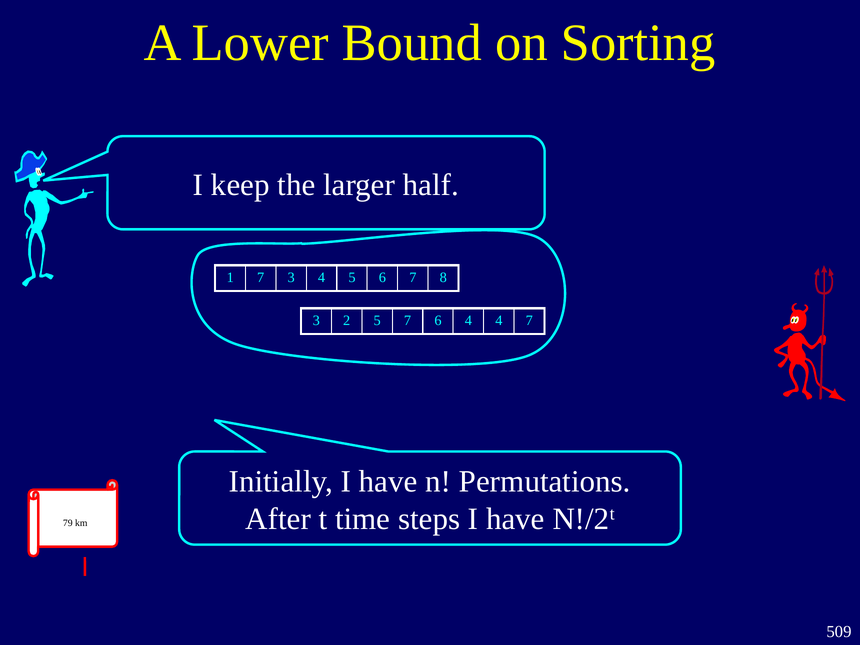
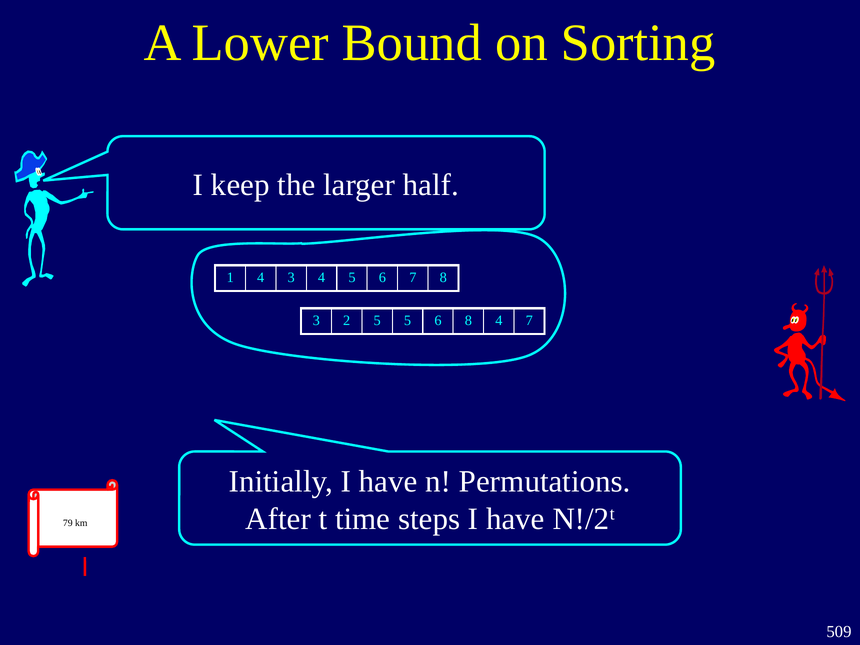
1 7: 7 -> 4 (261, 278)
5 7: 7 -> 5 (408, 321)
6 4: 4 -> 8 (468, 321)
